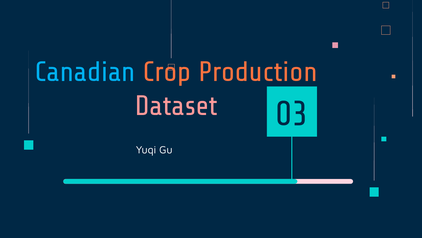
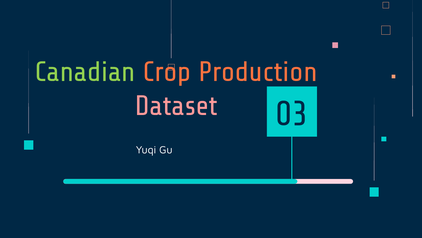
Canadian colour: light blue -> light green (85, 72)
